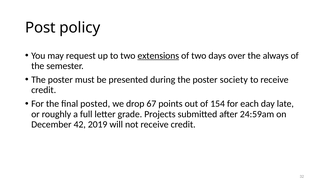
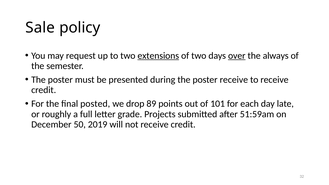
Post: Post -> Sale (40, 28)
over underline: none -> present (237, 56)
poster society: society -> receive (234, 80)
67: 67 -> 89 (151, 104)
154: 154 -> 101 (218, 104)
24:59am: 24:59am -> 51:59am (257, 114)
42: 42 -> 50 (80, 125)
